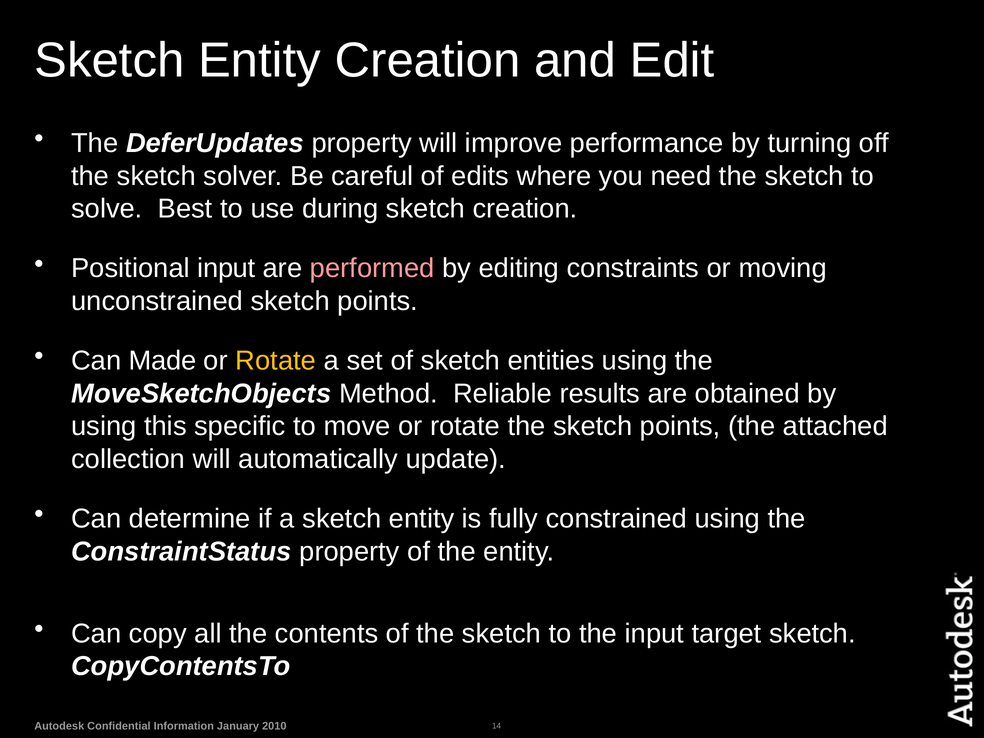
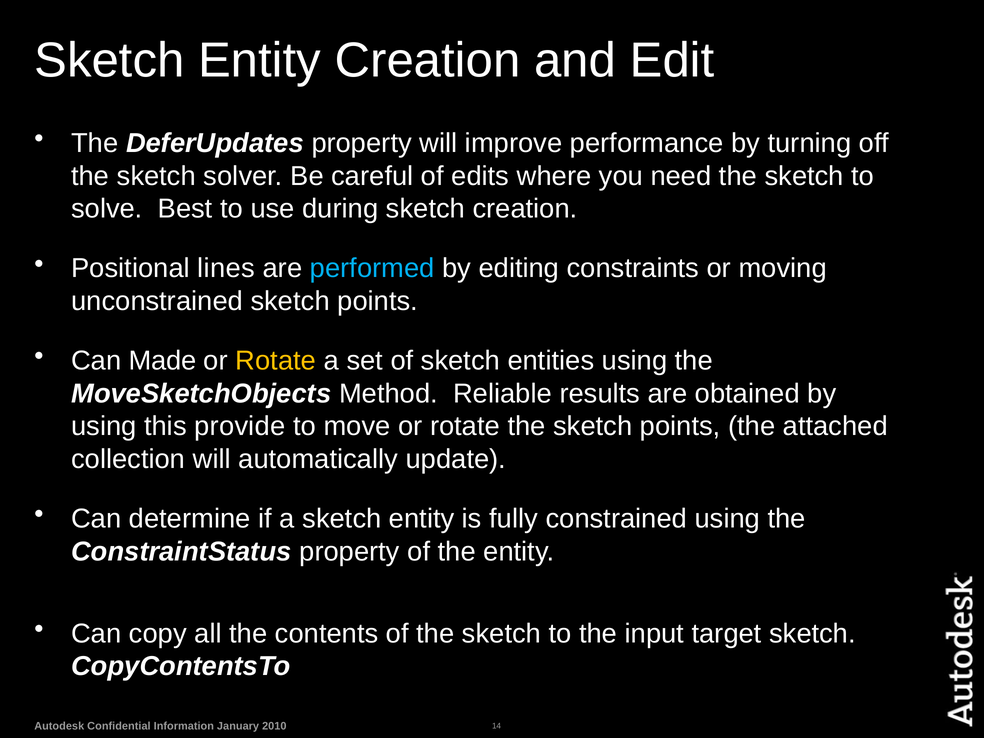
Positional input: input -> lines (226, 268)
performed colour: pink -> light blue (372, 268)
specific: specific -> provide (240, 426)
